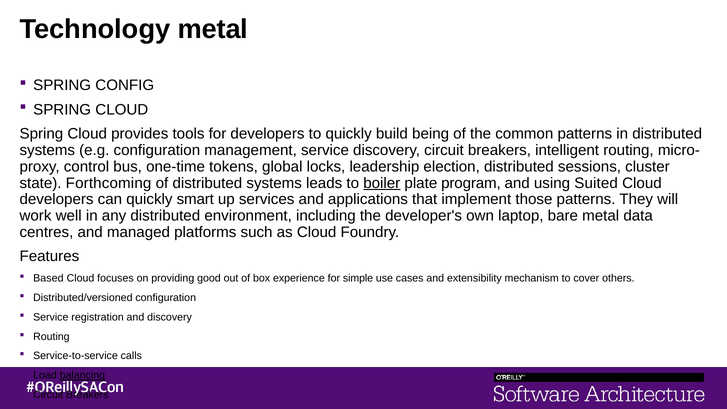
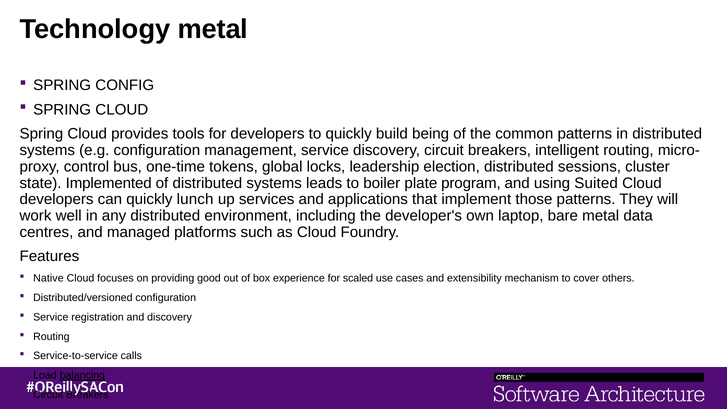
Forthcoming: Forthcoming -> Implemented (109, 183)
boiler underline: present -> none (382, 183)
smart: smart -> lunch (195, 199)
Based: Based -> Native (48, 278)
simple: simple -> scaled (358, 278)
